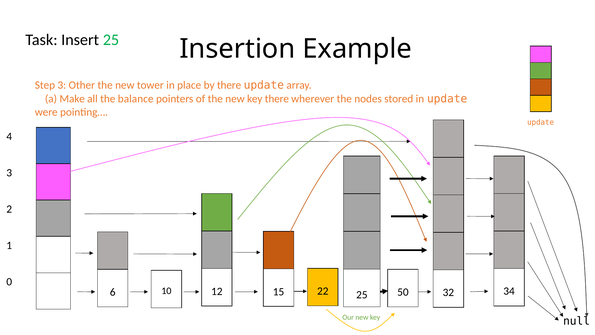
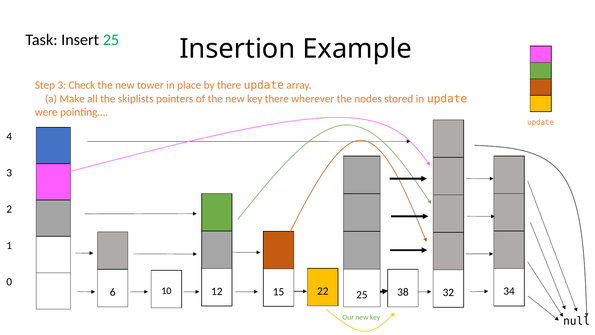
Other: Other -> Check (82, 85)
balance: balance -> skiplists (136, 99)
50: 50 -> 38 (403, 292)
